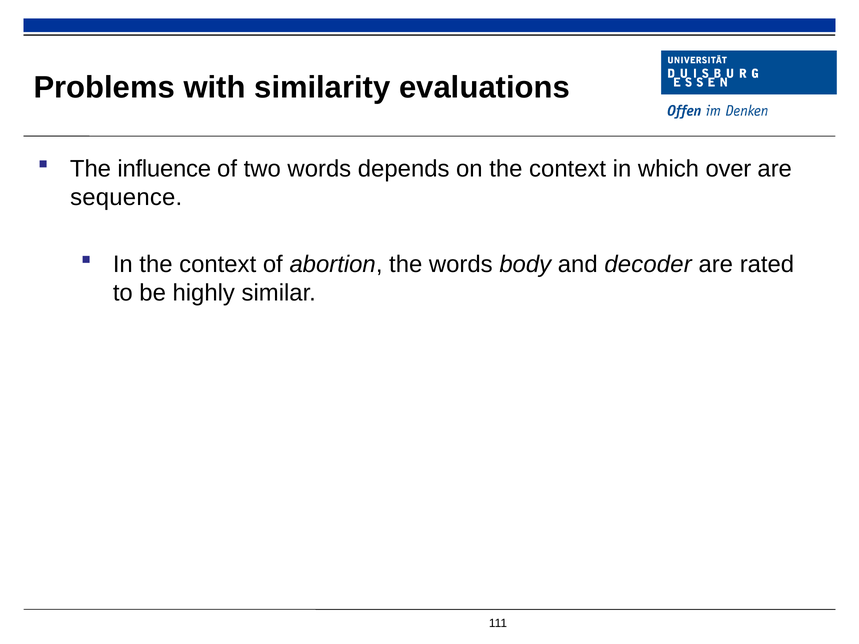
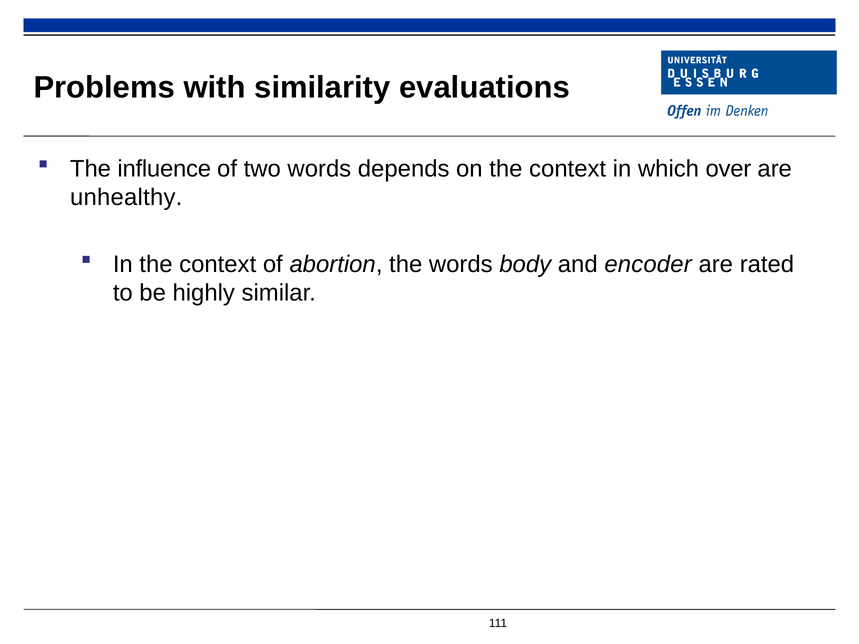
sequence: sequence -> unhealthy (126, 197)
decoder: decoder -> encoder (648, 264)
